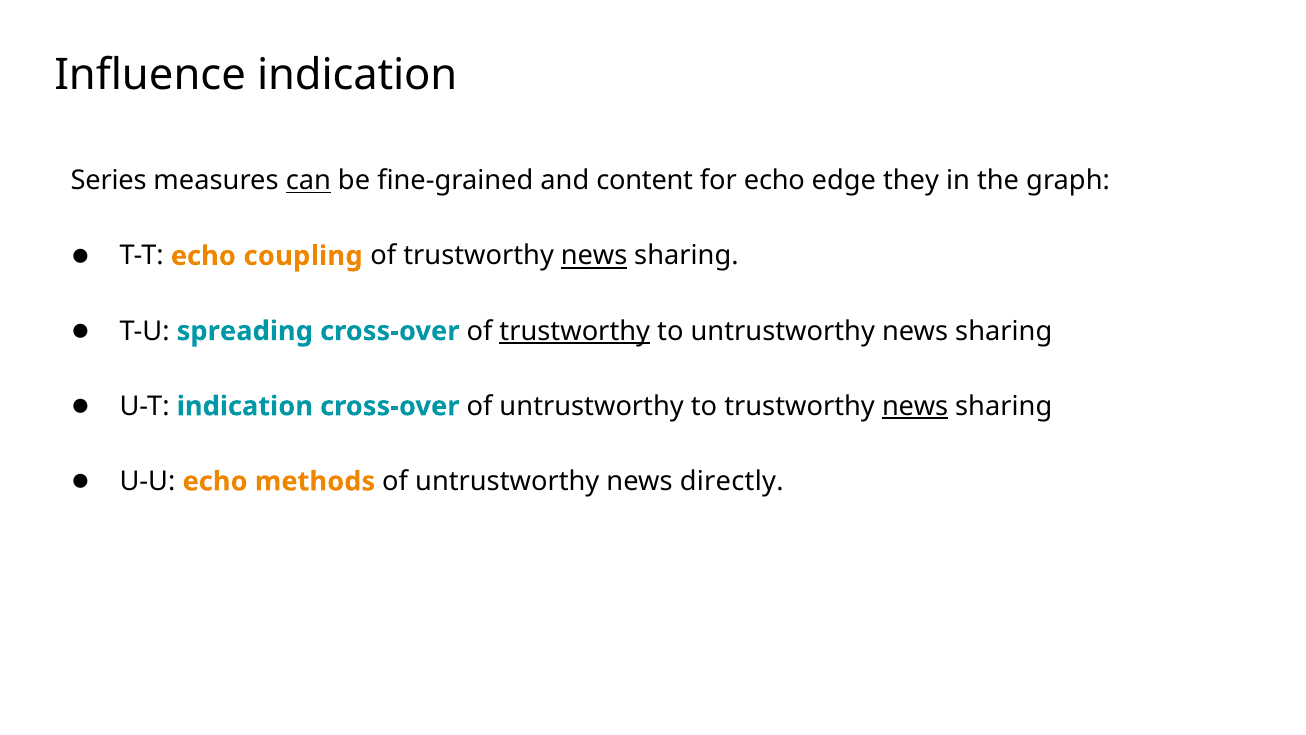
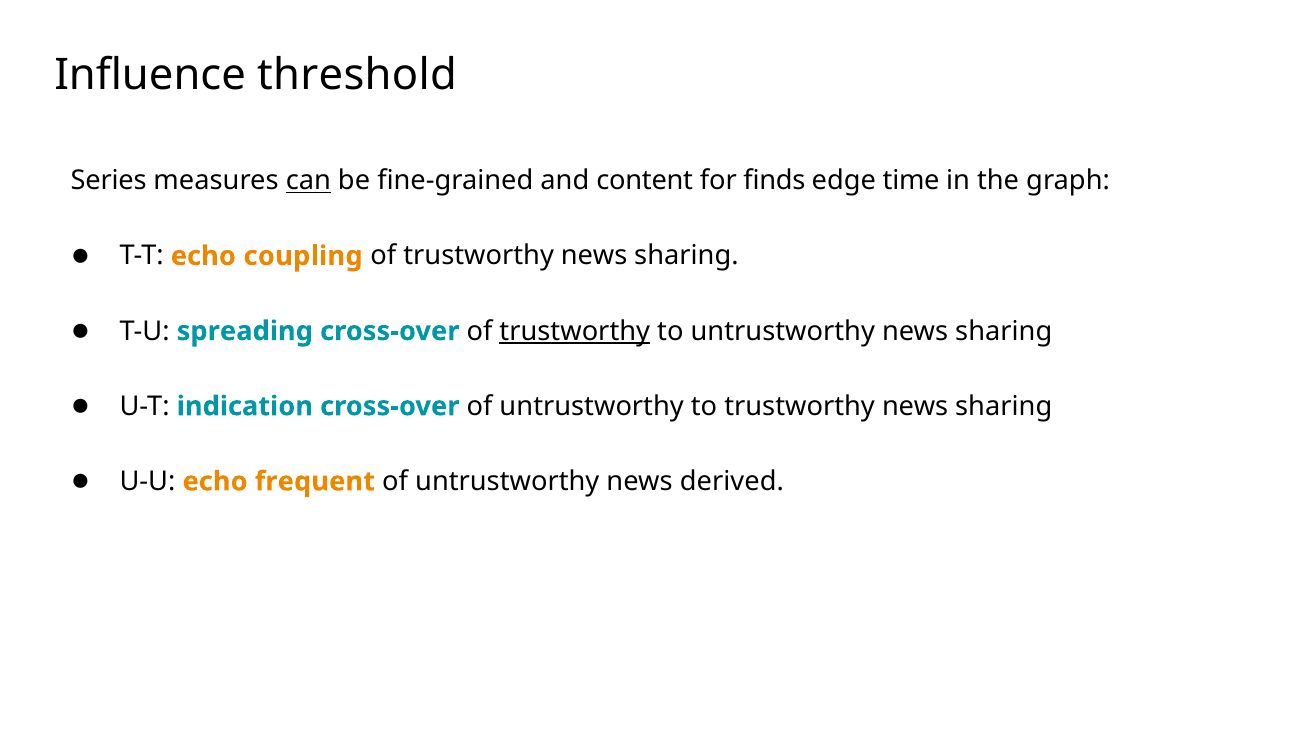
Influence indication: indication -> threshold (357, 75)
for echo: echo -> finds (774, 181)
they: they -> time (911, 181)
news underline: present -> none (594, 256)
news underline: present -> none (915, 406)
methods: methods -> frequent (315, 481)
directly: directly -> derived (732, 481)
